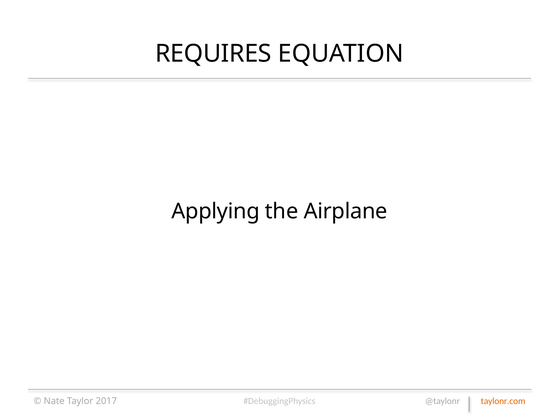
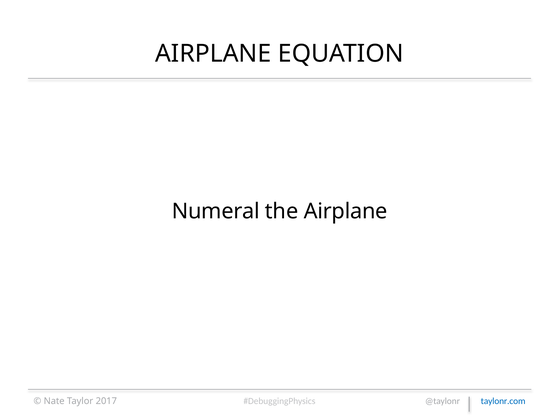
REQUIRES: REQUIRES -> AIRPLANE (213, 53)
Applying: Applying -> Numeral (216, 211)
taylonr.com colour: orange -> blue (503, 400)
